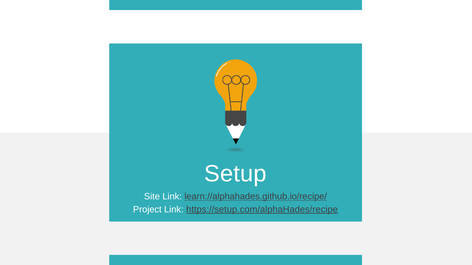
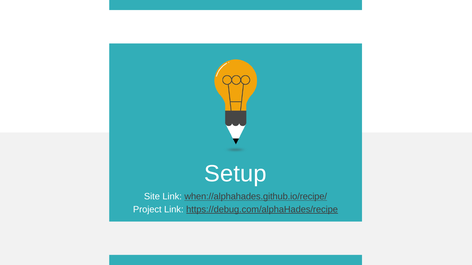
learn://alphahades.github.io/recipe/: learn://alphahades.github.io/recipe/ -> when://alphahades.github.io/recipe/ (256, 197)
https://setup.com/alphaHades/recipe: https://setup.com/alphaHades/recipe -> https://debug.com/alphaHades/recipe (262, 210)
